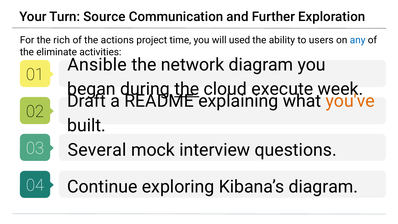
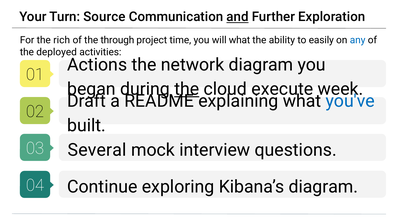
and underline: none -> present (238, 17)
actions: actions -> through (117, 40)
will used: used -> what (240, 40)
users: users -> easily (321, 40)
eliminate: eliminate -> deployed (57, 52)
Ansible: Ansible -> Actions (97, 65)
you've colour: orange -> blue (350, 101)
